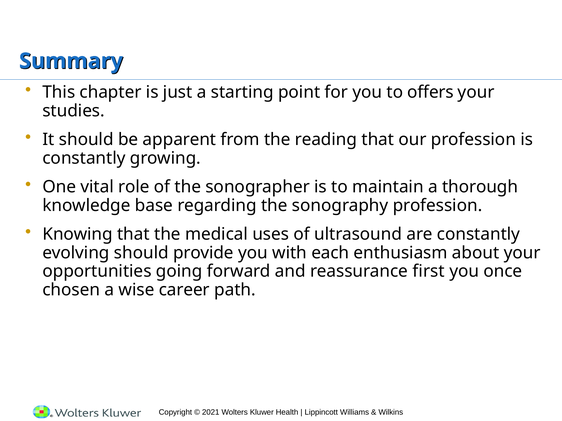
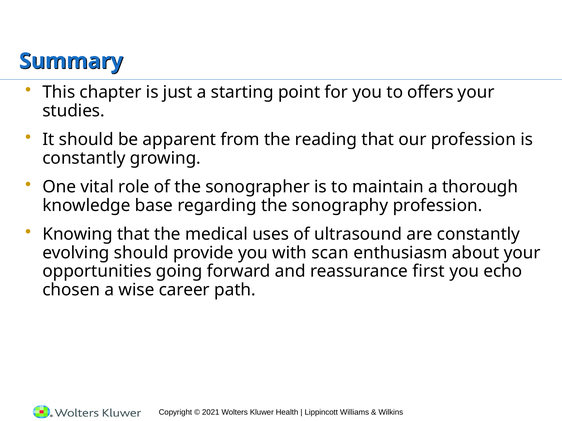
each: each -> scan (330, 253)
once: once -> echo (503, 272)
